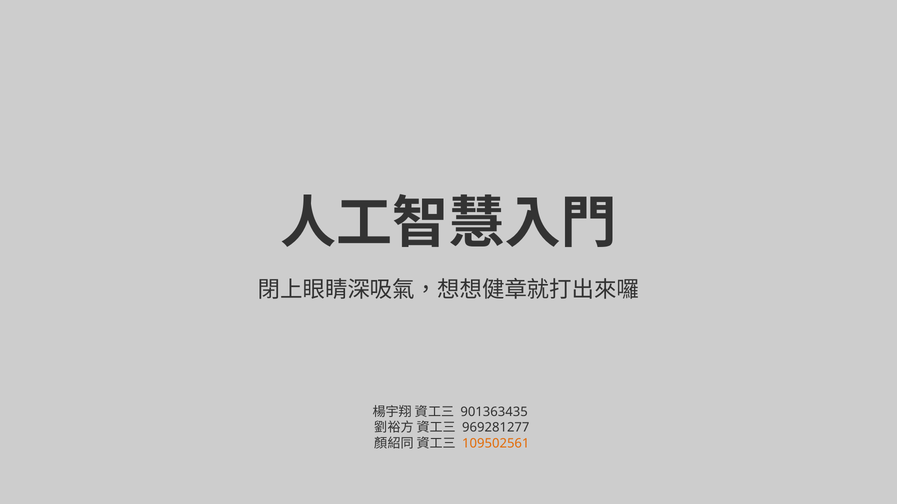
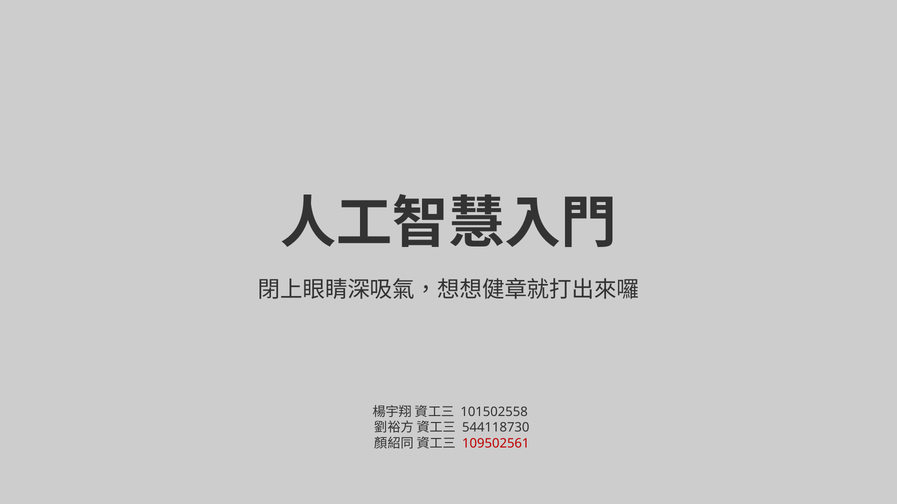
901363435: 901363435 -> 101502558 (494, 412)
969281277: 969281277 -> 544118730 (496, 428)
109502561 colour: orange -> red (496, 444)
